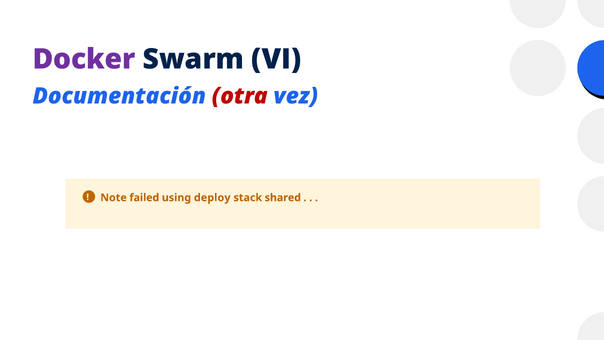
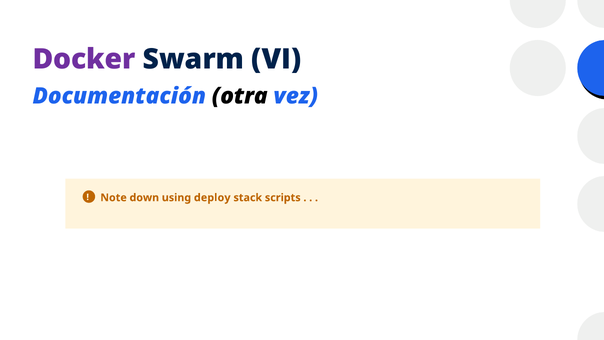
otra colour: red -> black (240, 96)
failed: failed -> down (144, 198)
shared: shared -> scripts (283, 198)
